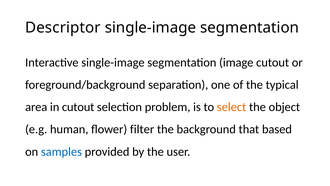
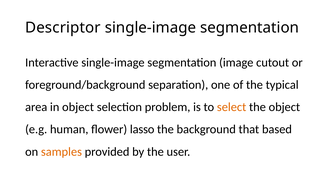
in cutout: cutout -> object (78, 107)
filter: filter -> lasso (142, 129)
samples colour: blue -> orange (61, 151)
